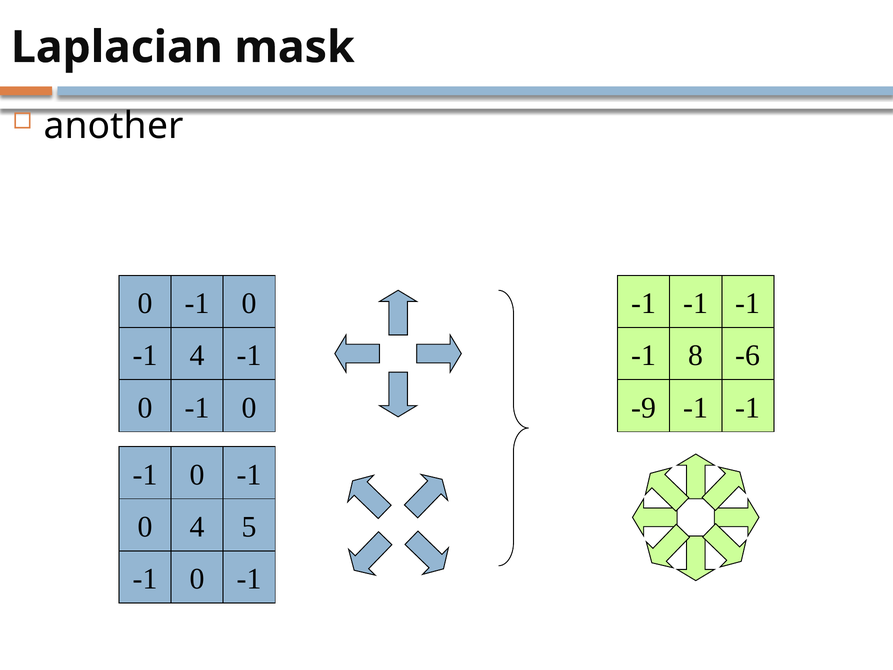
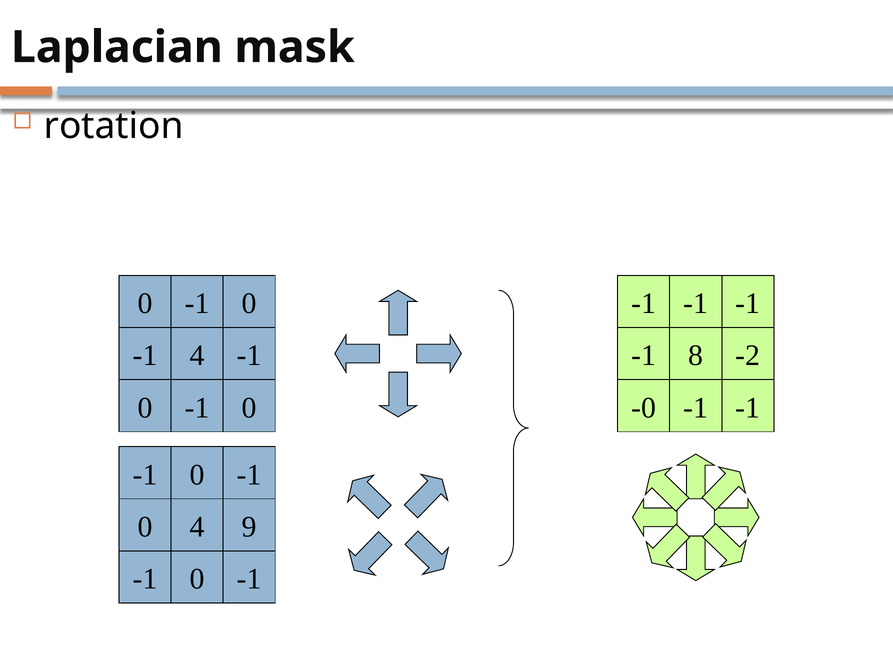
another: another -> rotation (114, 126)
-6: -6 -> -2 (748, 356)
-9: -9 -> -0 (644, 408)
5: 5 -> 9 (249, 527)
